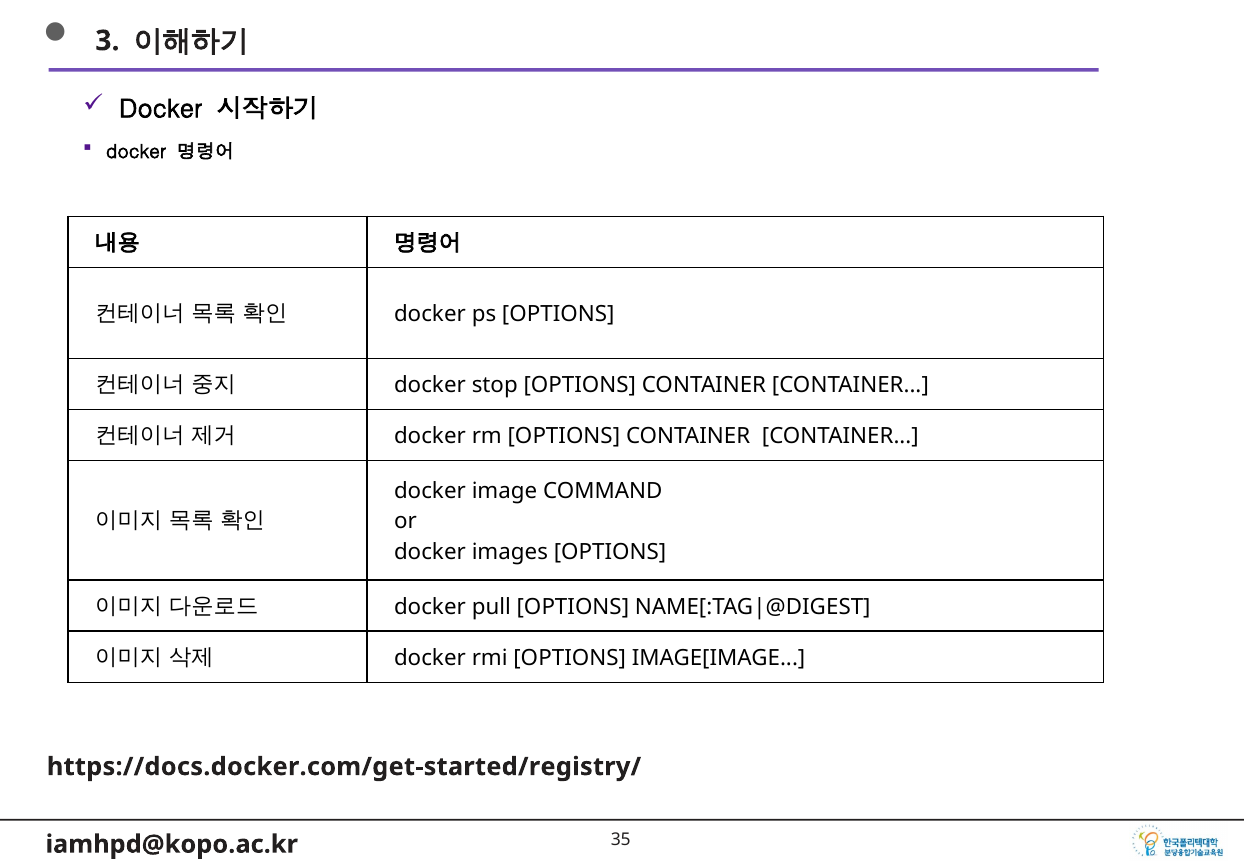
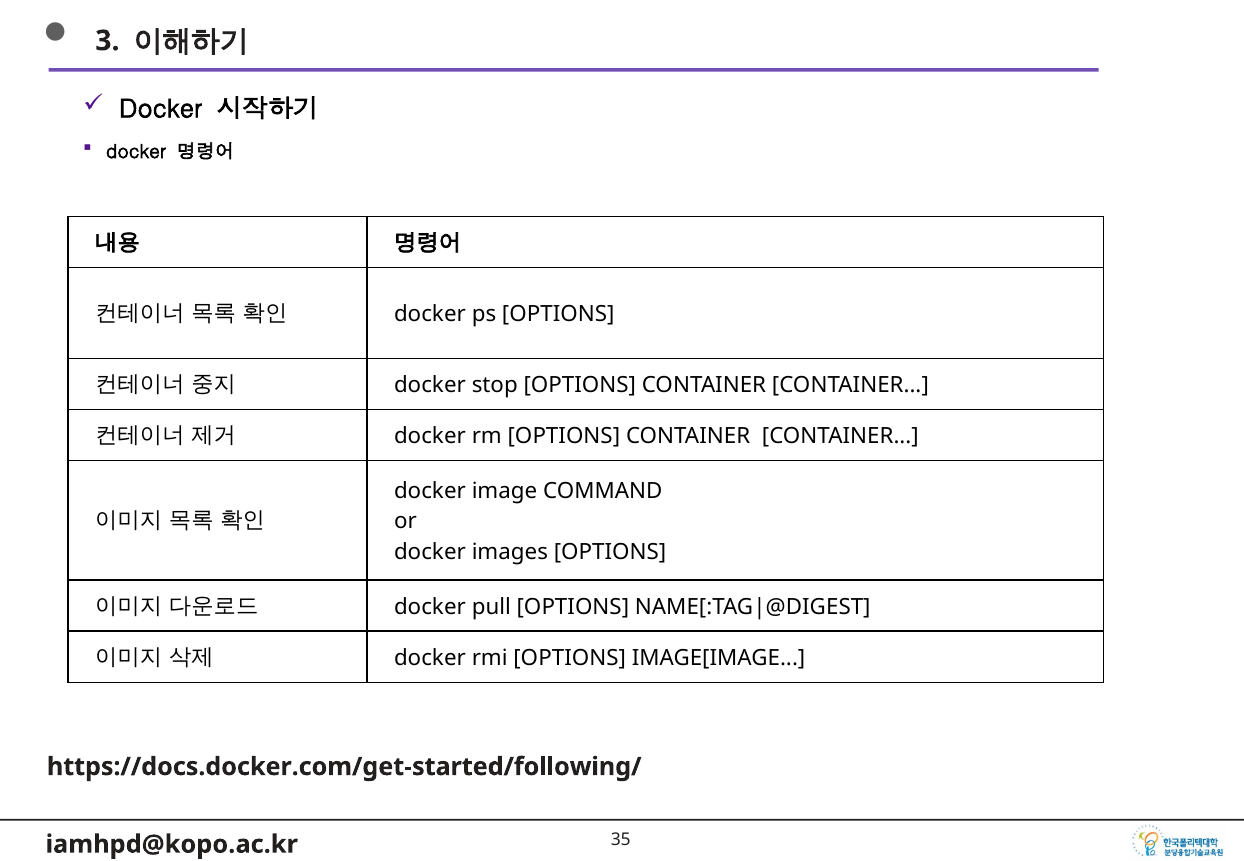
https://docs.docker.com/get-started/registry/: https://docs.docker.com/get-started/registry/ -> https://docs.docker.com/get-started/following/ (344, 767)
